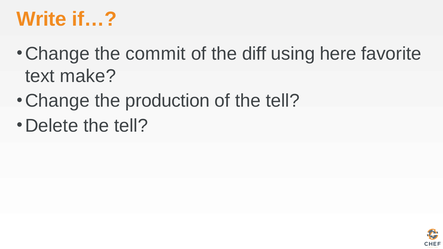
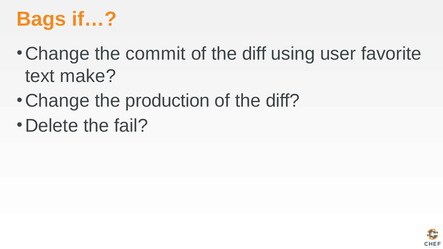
Write: Write -> Bags (41, 19)
here: here -> user (338, 54)
tell: tell -> diff (283, 101)
Delete the tell: tell -> fail (131, 126)
